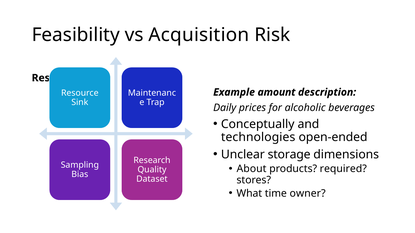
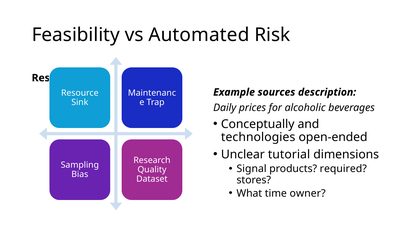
Acquisition: Acquisition -> Automated (199, 35)
amount: amount -> sources (276, 92)
storage: storage -> tutorial (289, 155)
About: About -> Signal (252, 169)
